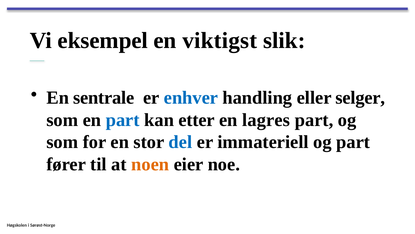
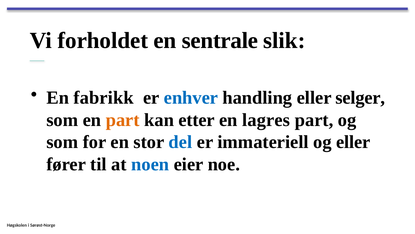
eksempel: eksempel -> forholdet (103, 40)
viktigst: viktigst -> sentrale (220, 40)
sentrale: sentrale -> fabrikk (104, 98)
part colour: blue -> orange (123, 120)
og part: part -> eller (353, 142)
noen colour: orange -> blue (150, 164)
